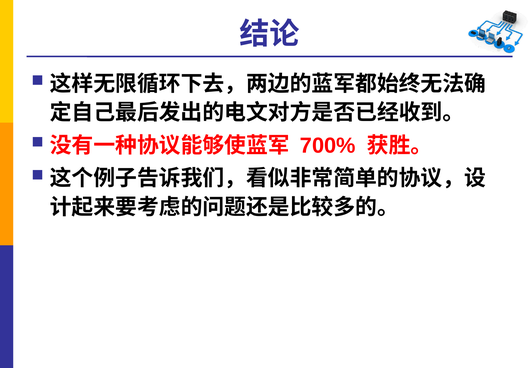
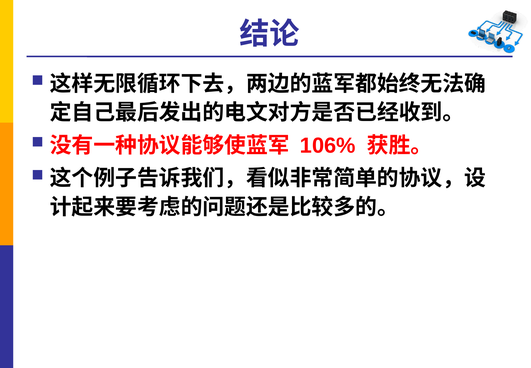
700%: 700% -> 106% (328, 145)
